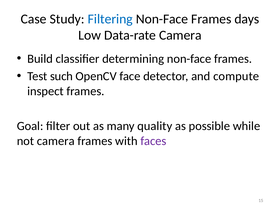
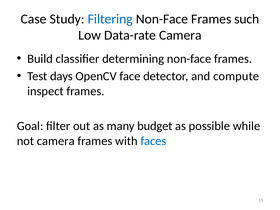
days: days -> such (247, 19)
such: such -> days (61, 76)
quality: quality -> budget (155, 126)
faces colour: purple -> blue (153, 141)
